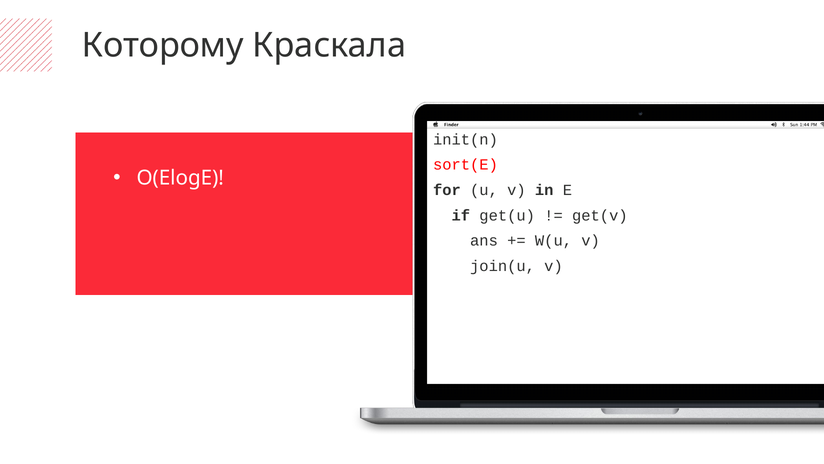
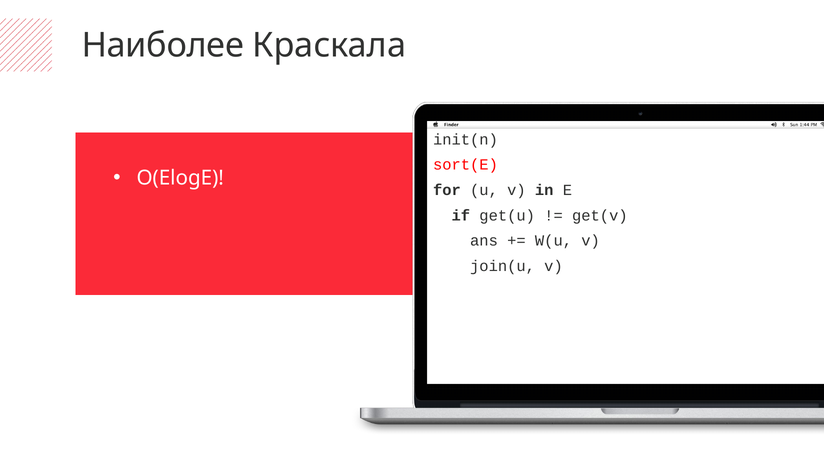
Которому: Которому -> Наиболее (163, 45)
